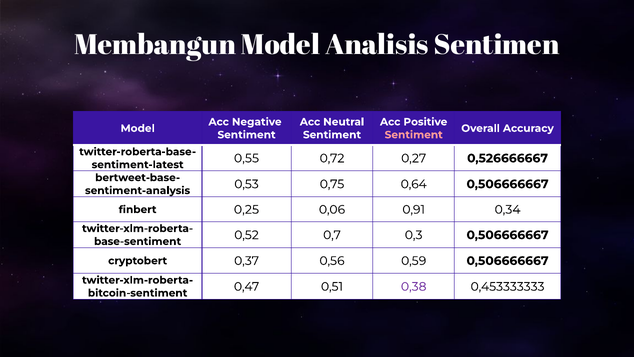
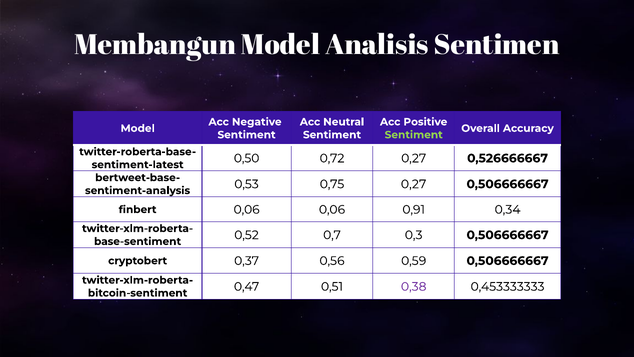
Sentiment colour: pink -> light green (414, 135)
0,55: 0,55 -> 0,50 (247, 158)
0,75 0,64: 0,64 -> 0,27 (414, 184)
finbert 0,25: 0,25 -> 0,06 (247, 209)
